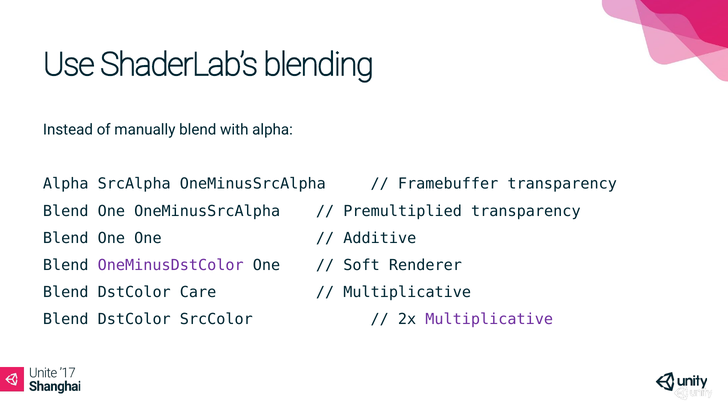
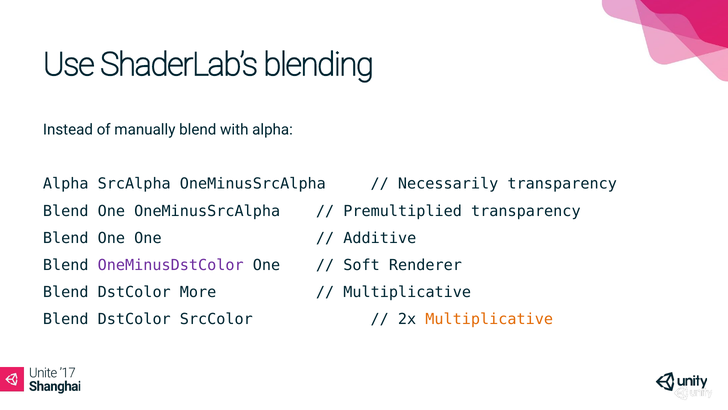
Framebuffer: Framebuffer -> Necessarily (448, 184)
Care: Care -> More (198, 292)
Multiplicative colour: purple -> orange (489, 319)
